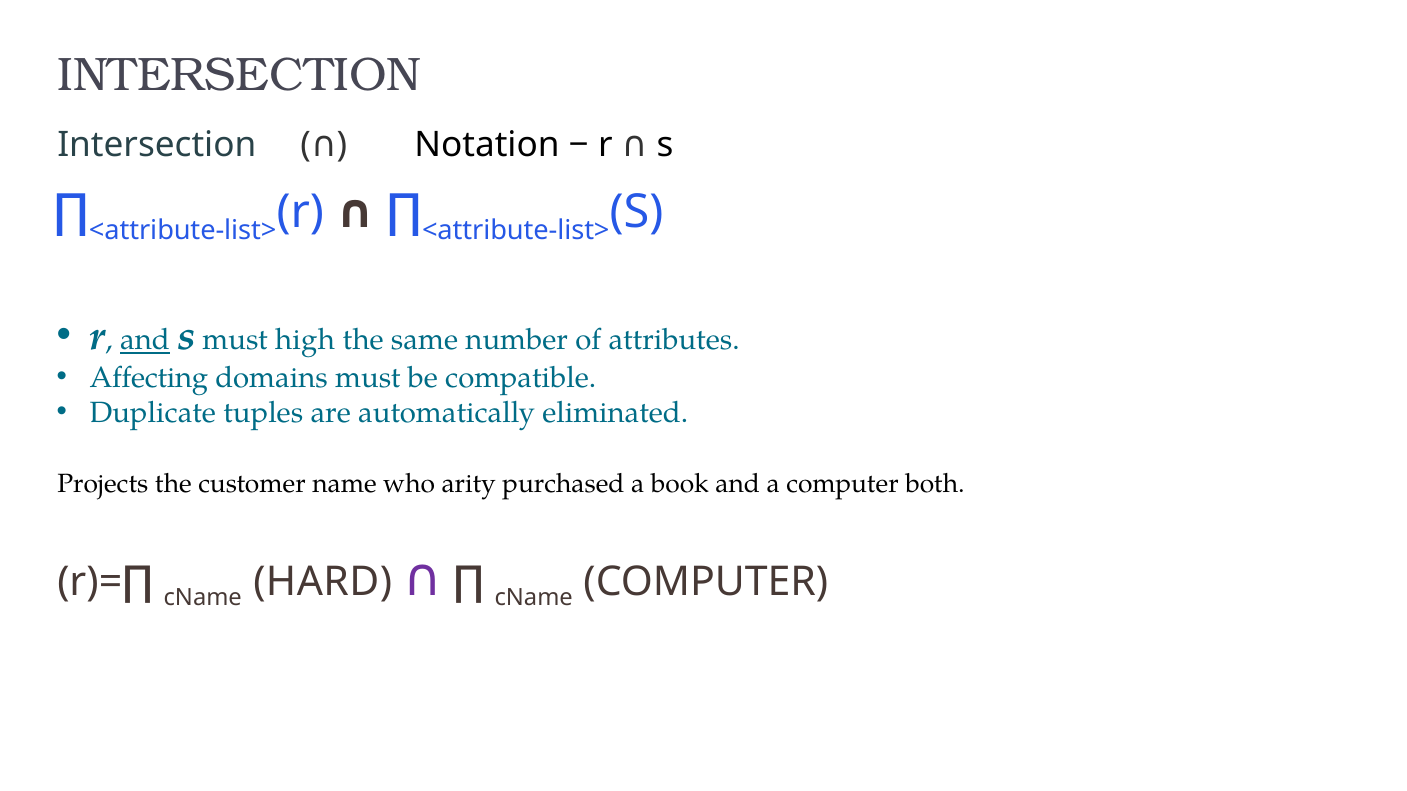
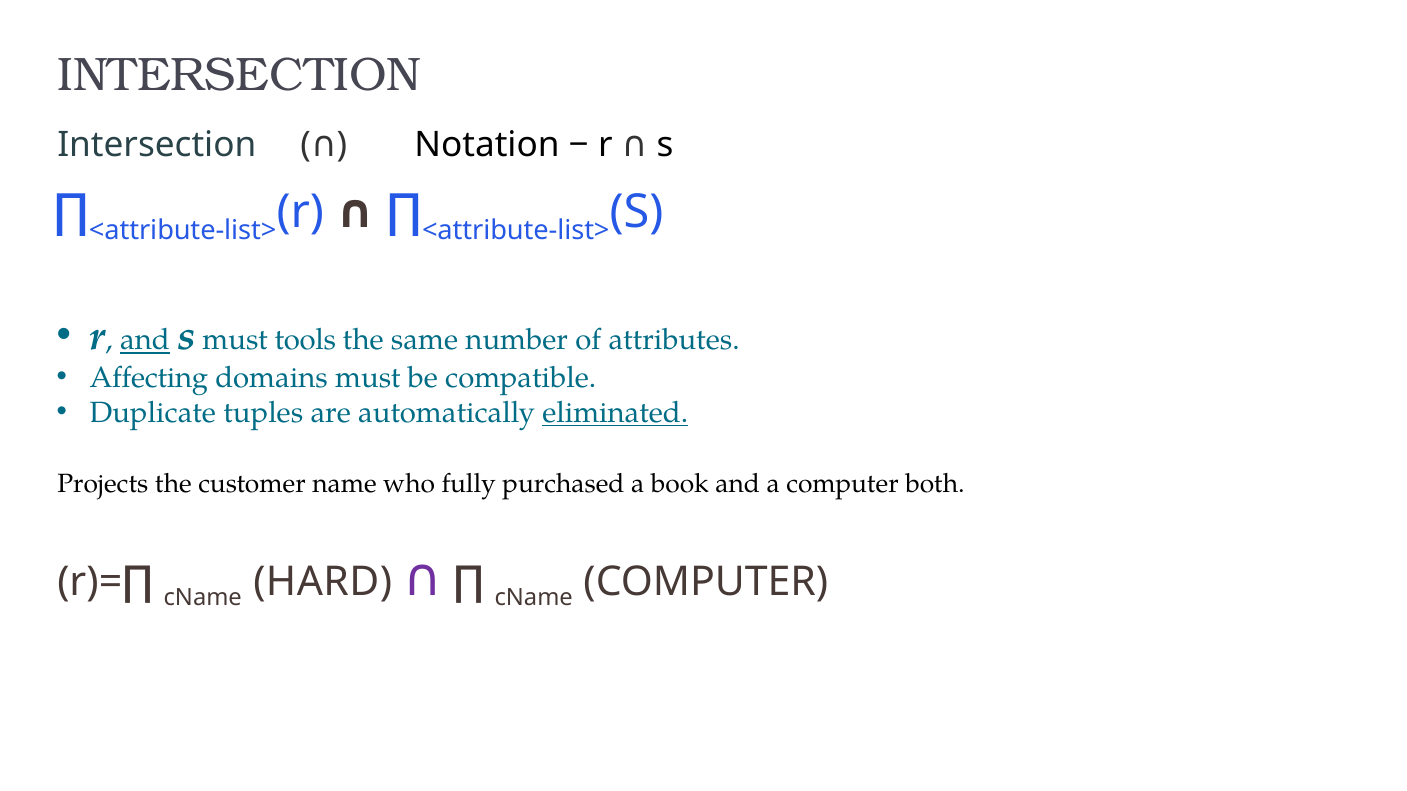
high: high -> tools (305, 340)
eliminated underline: none -> present (615, 413)
arity: arity -> fully (469, 484)
